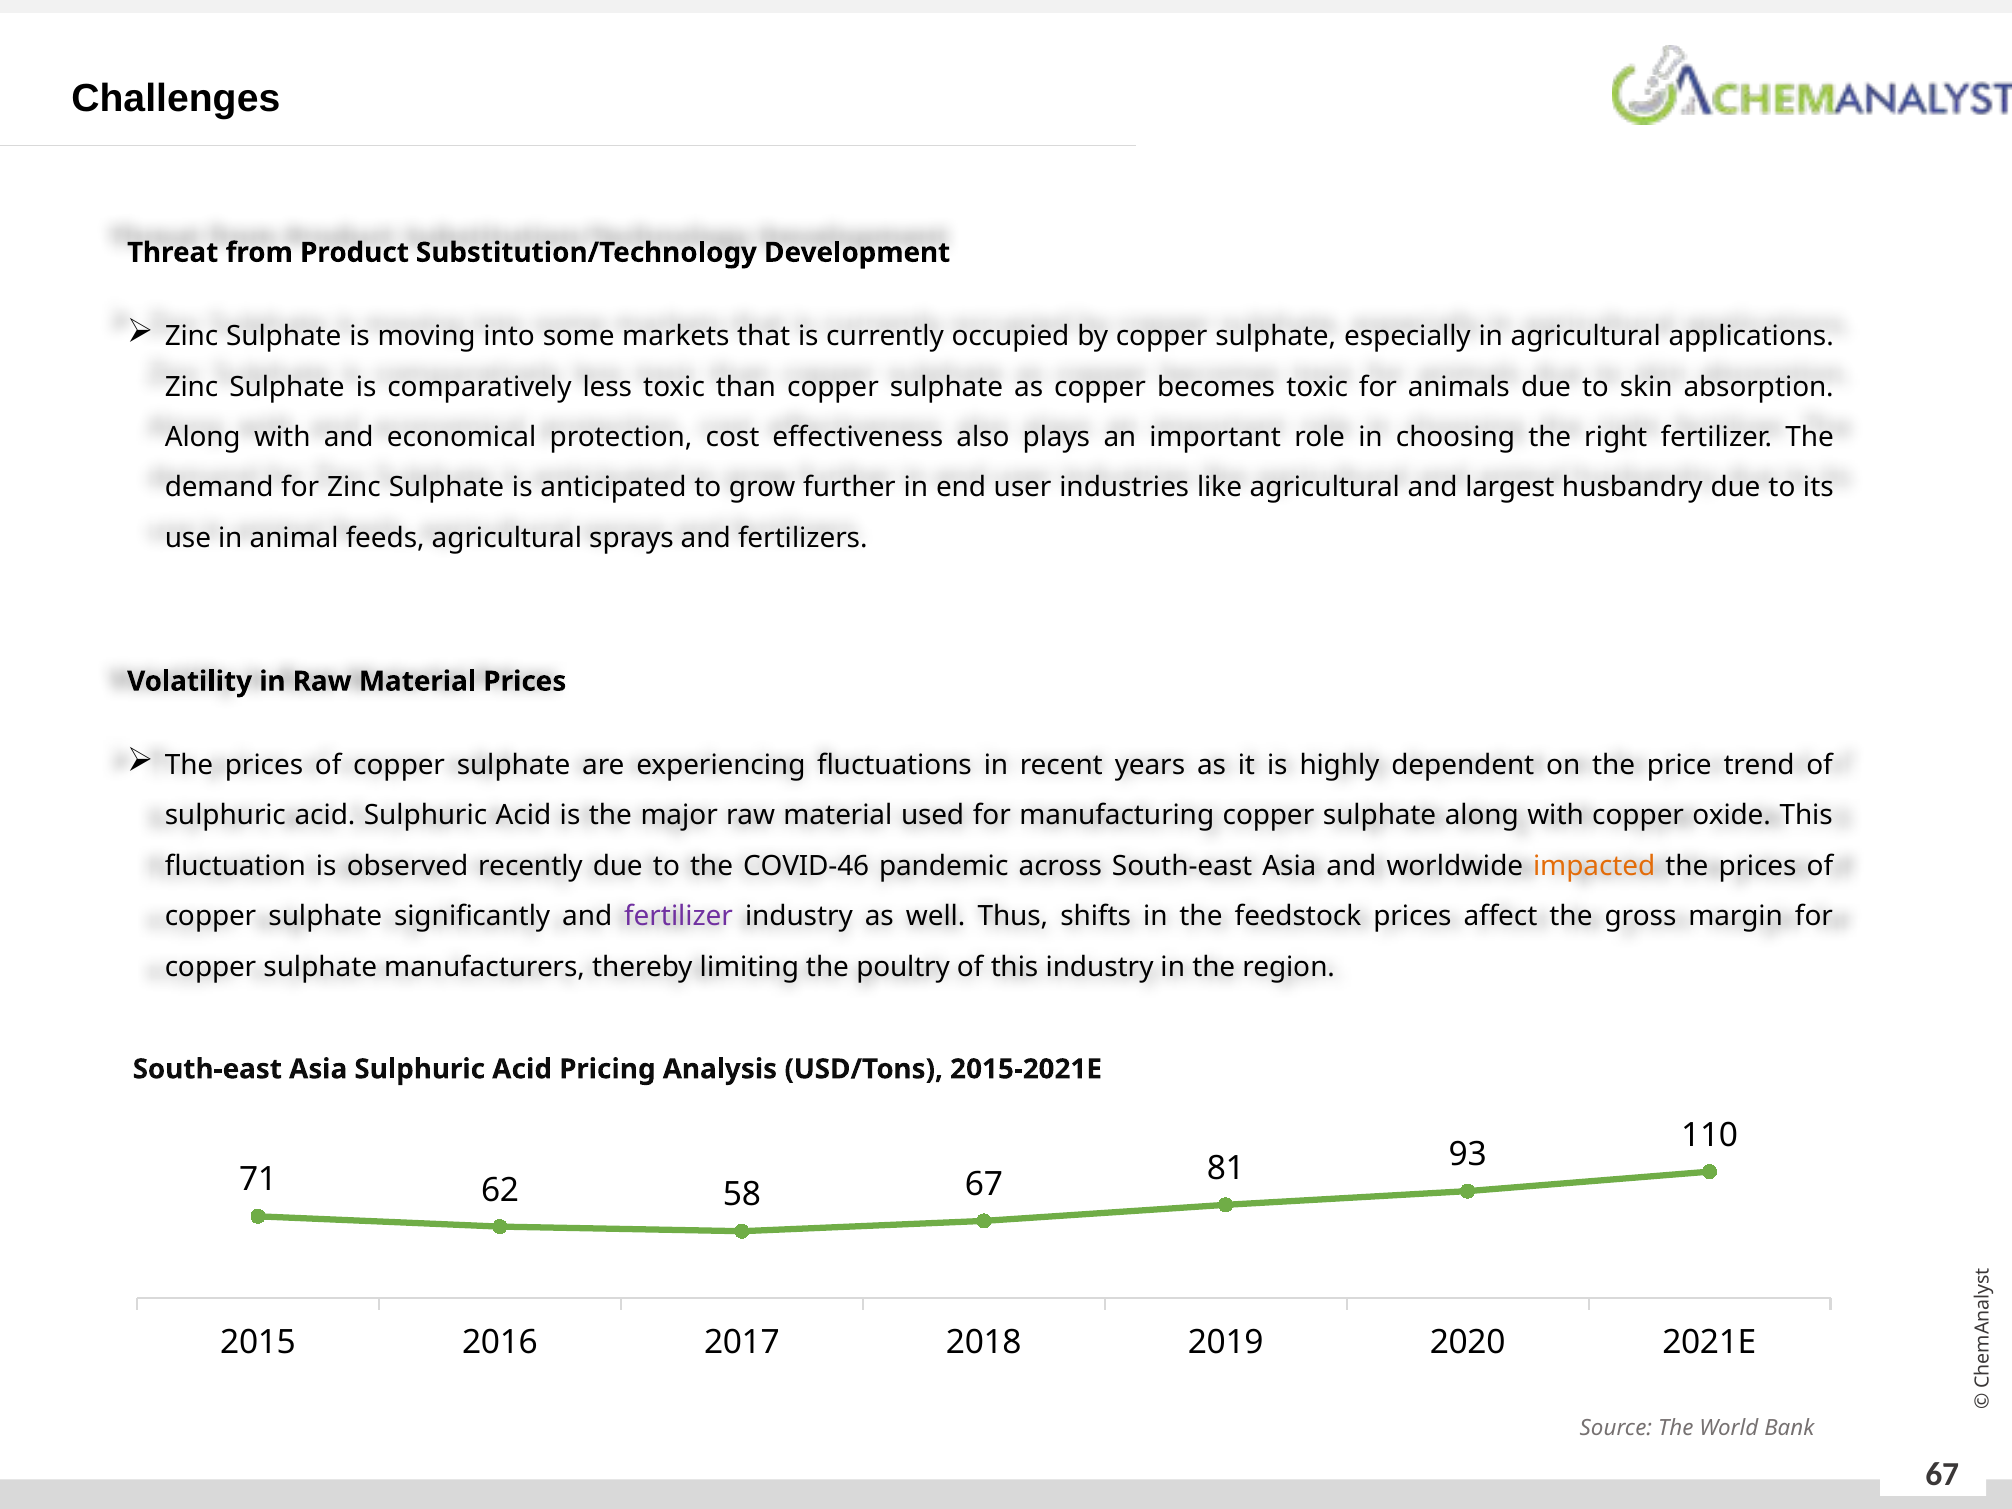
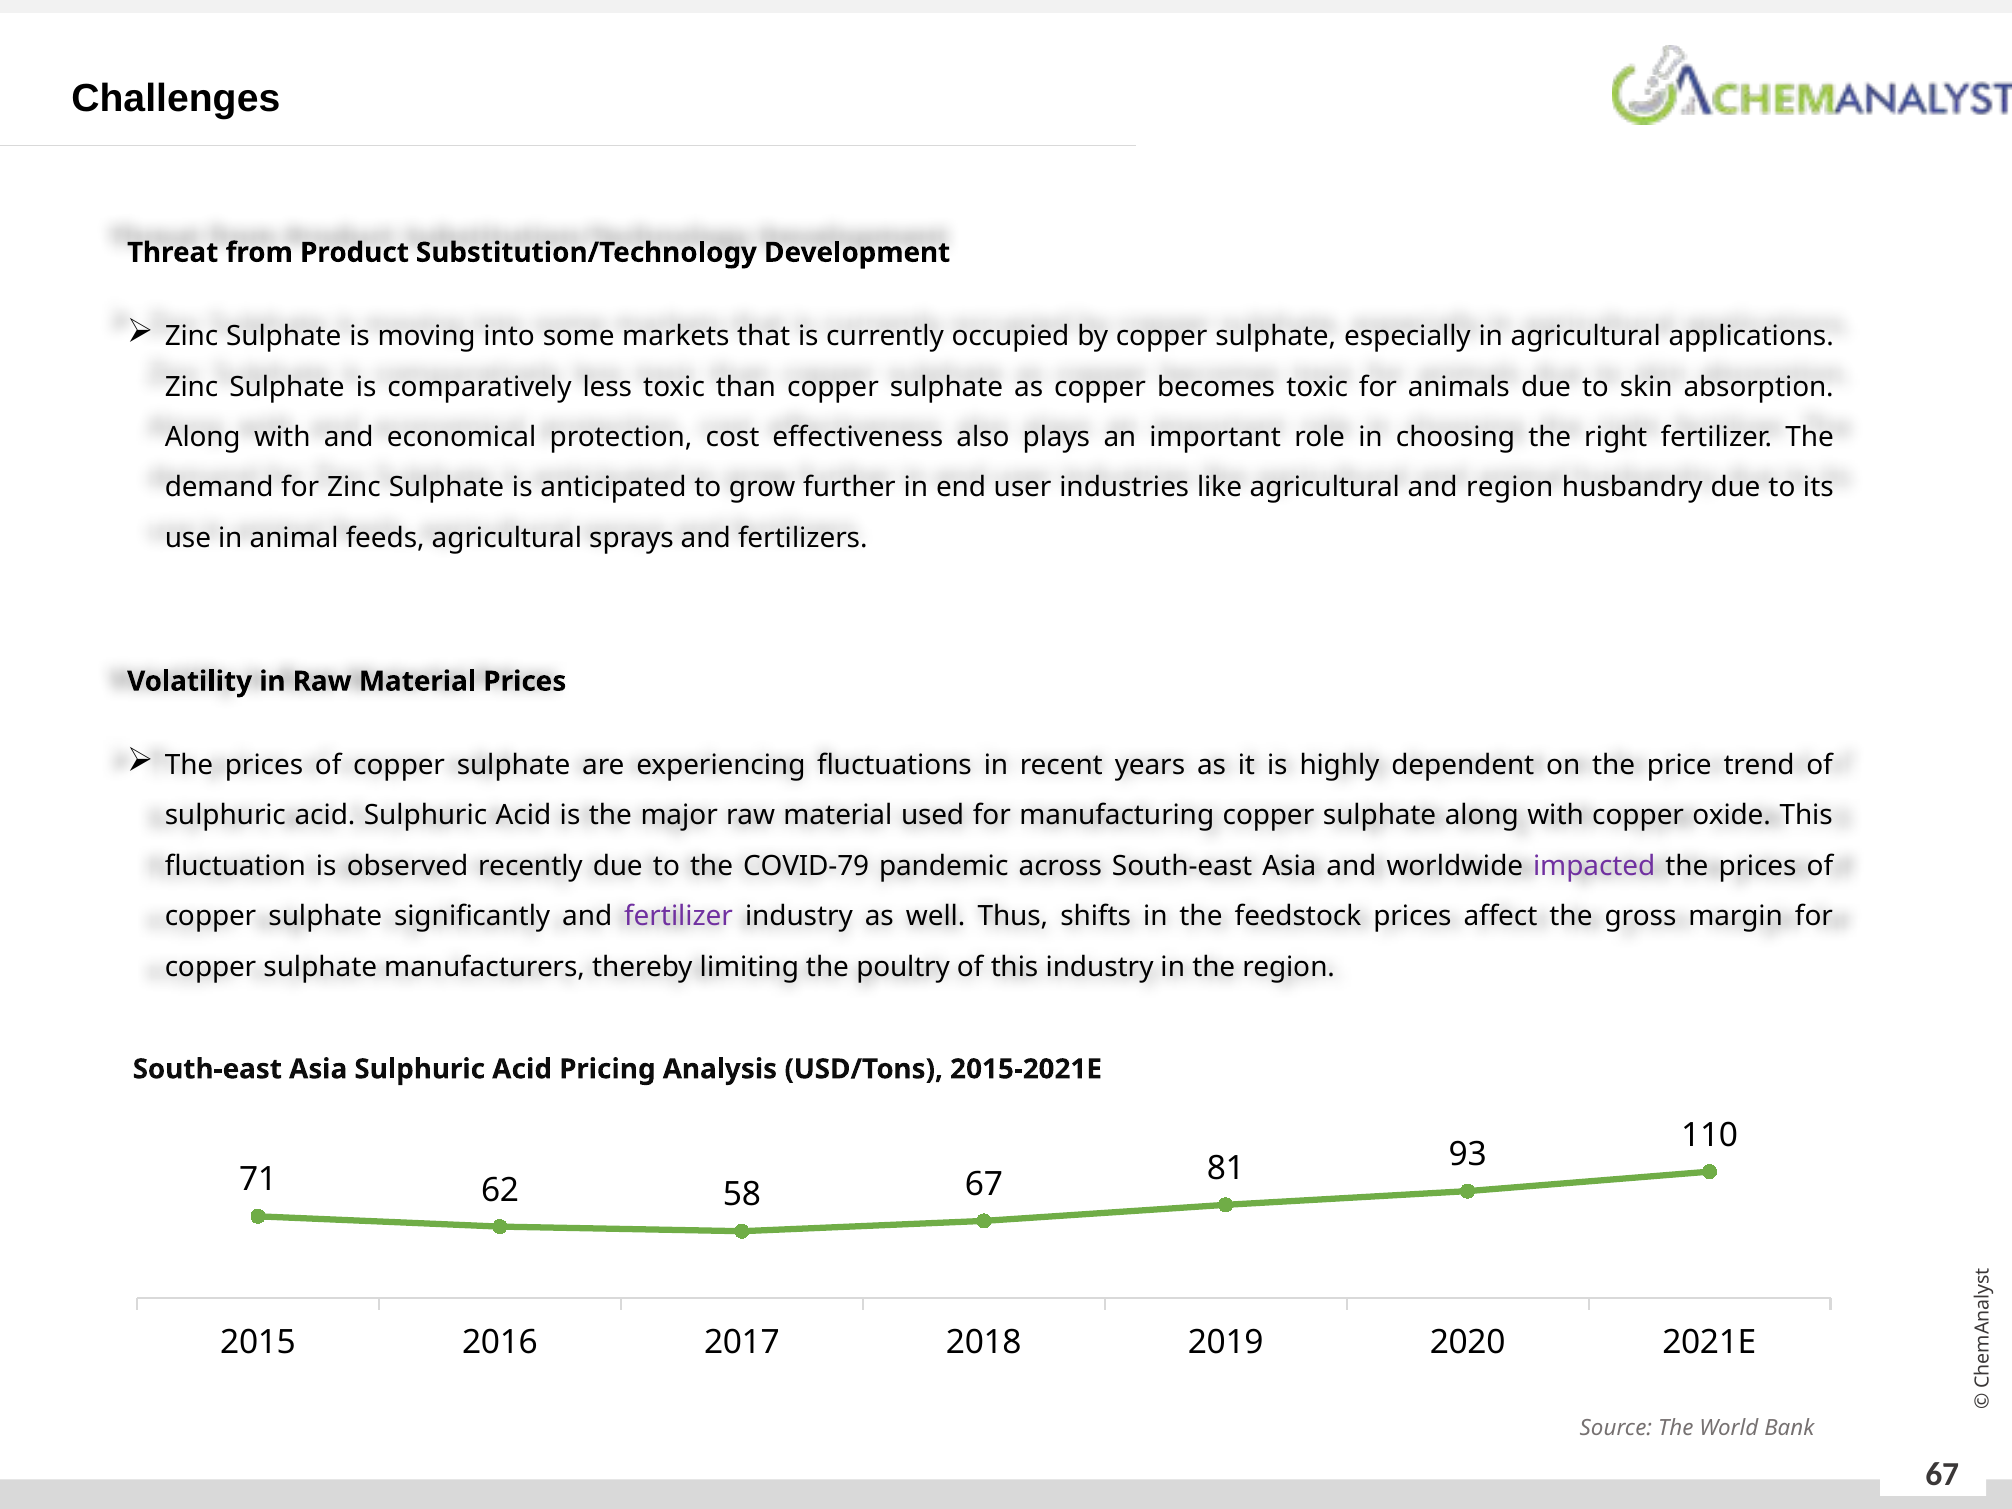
and largest: largest -> region (1510, 488)
COVID-46: COVID-46 -> COVID-79 (806, 866)
impacted colour: orange -> purple (1594, 866)
